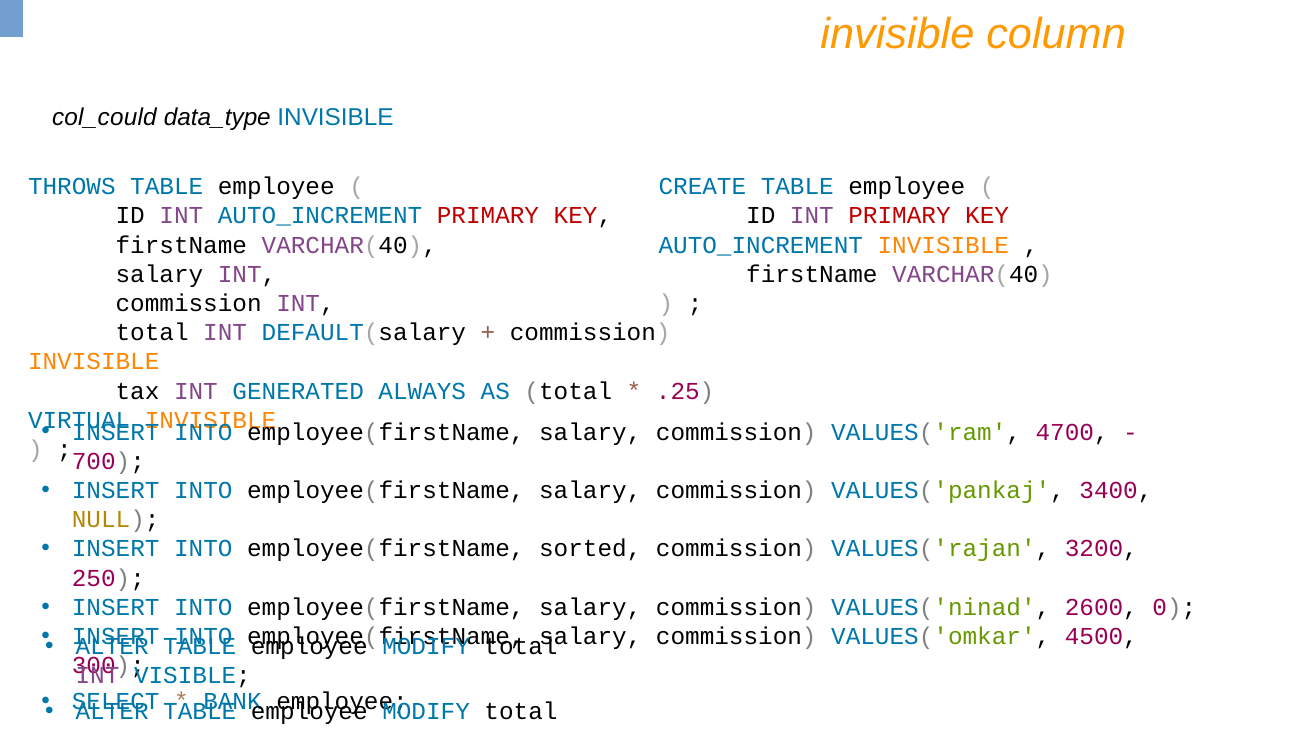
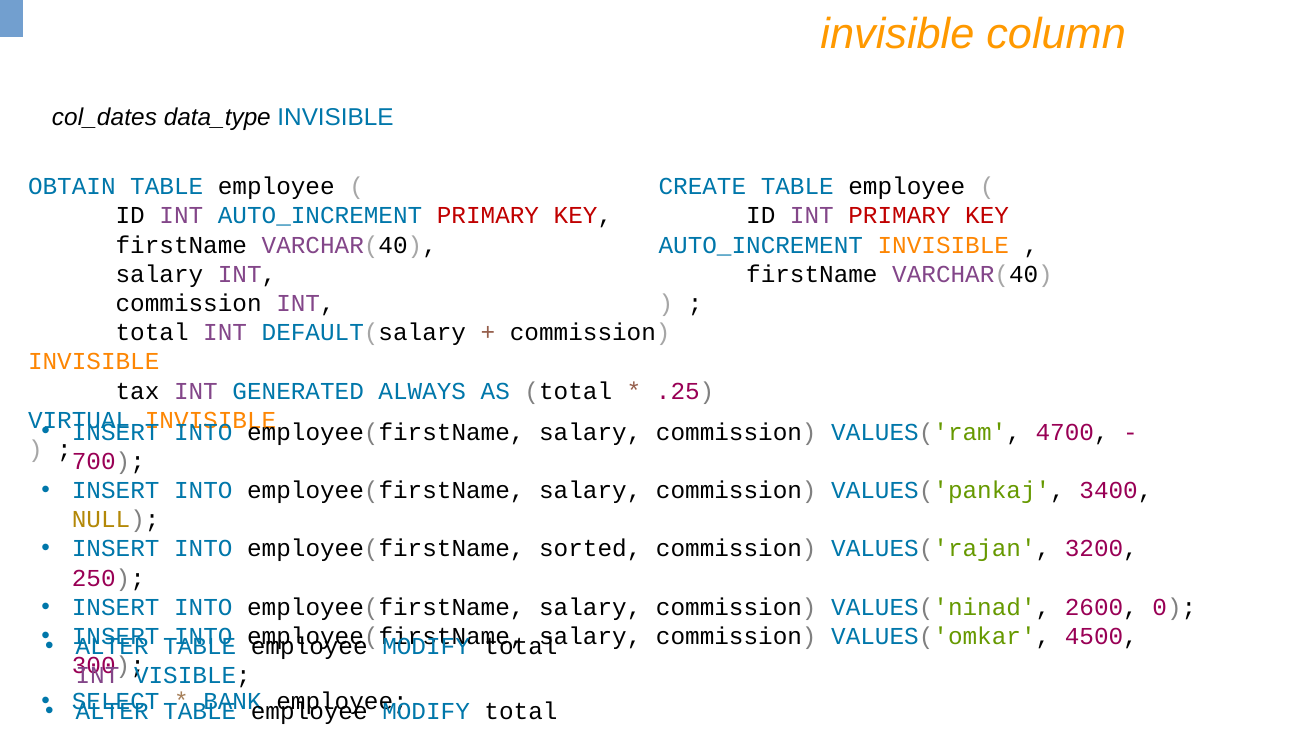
col_could: col_could -> col_dates (104, 118)
THROWS: THROWS -> OBTAIN (72, 187)
